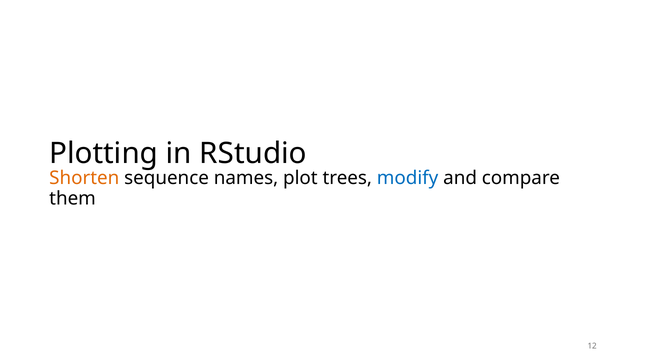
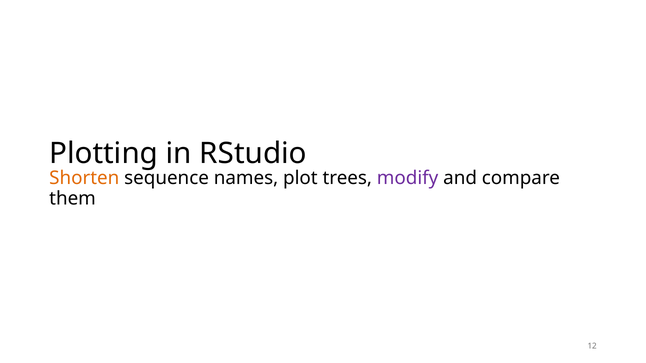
modify colour: blue -> purple (408, 178)
